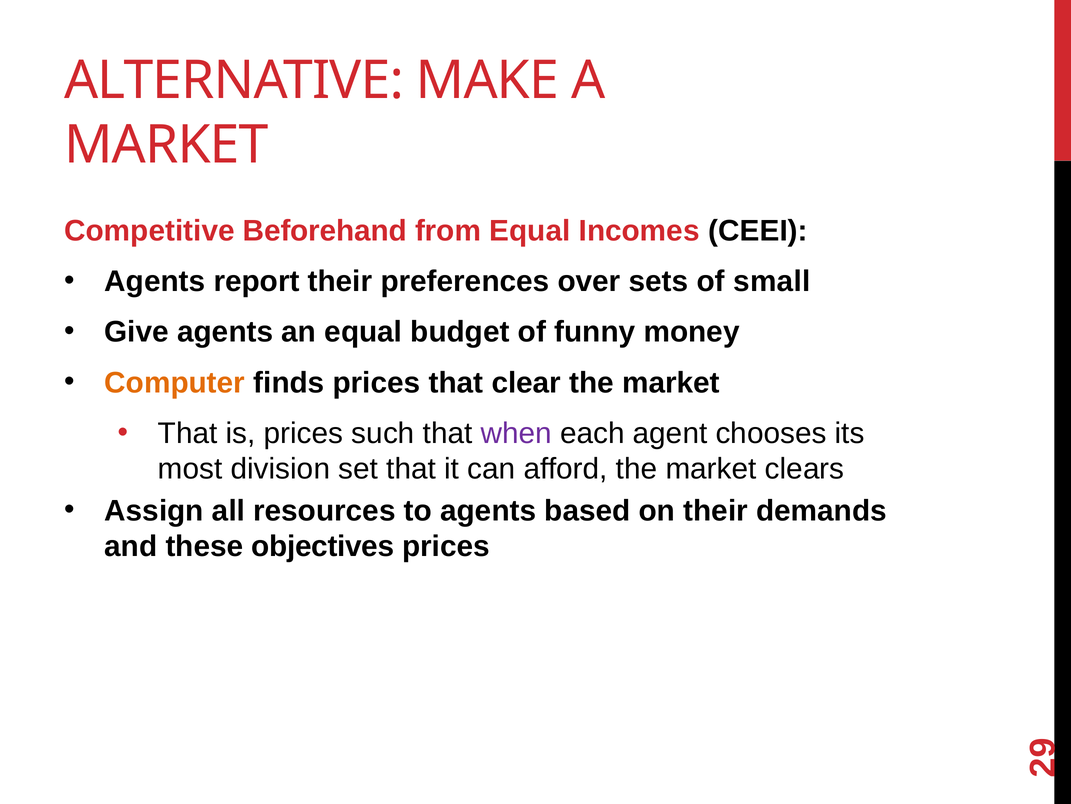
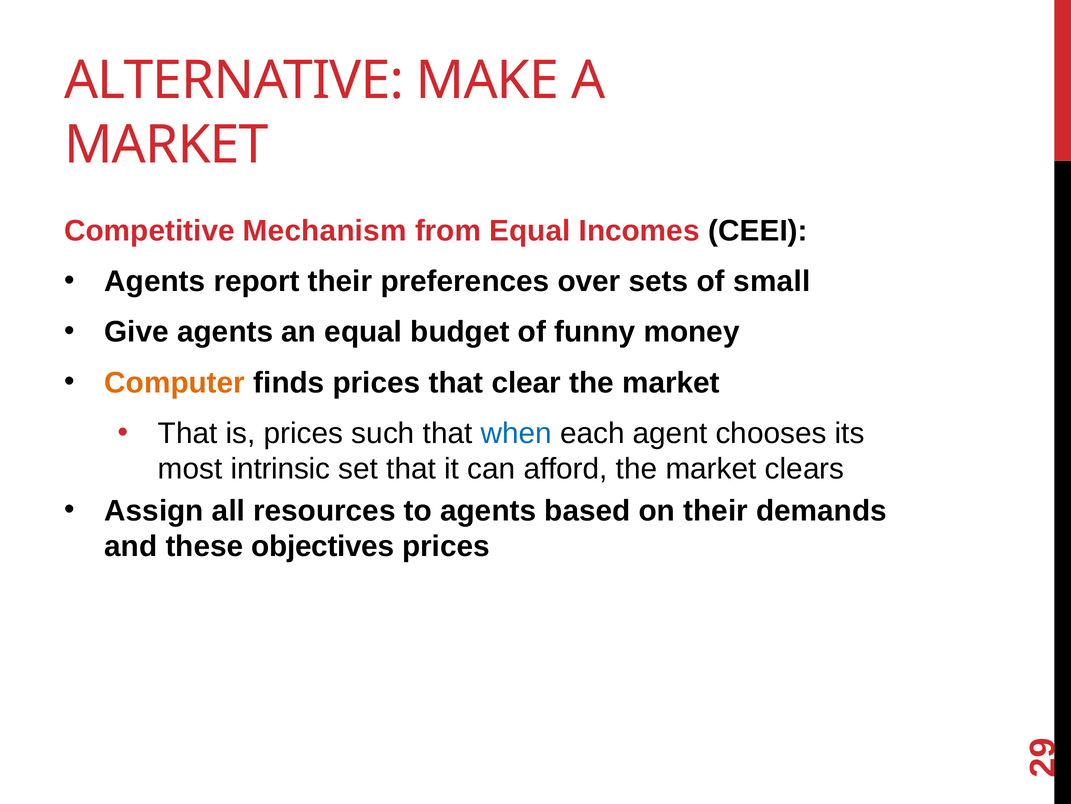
Beforehand: Beforehand -> Mechanism (325, 231)
when colour: purple -> blue (516, 433)
division: division -> intrinsic (281, 469)
